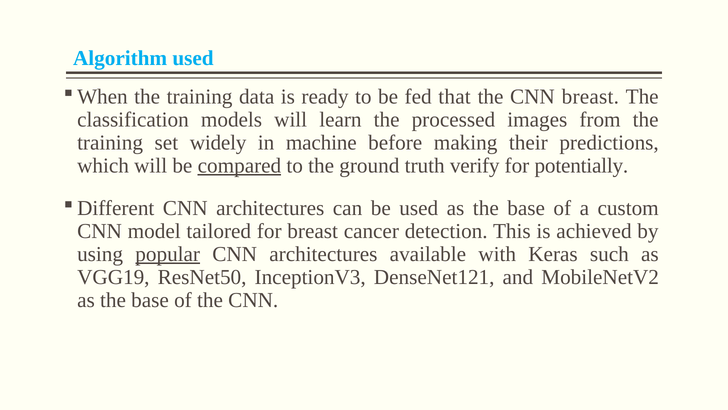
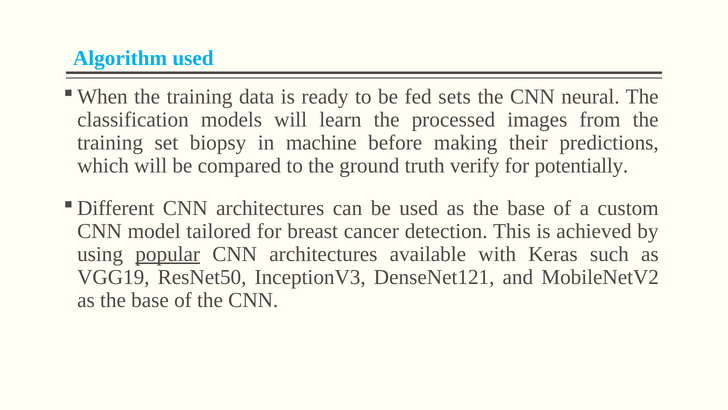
that: that -> sets (455, 97)
CNN breast: breast -> neural (590, 97)
widely: widely -> biopsy (218, 142)
compared underline: present -> none (239, 165)
